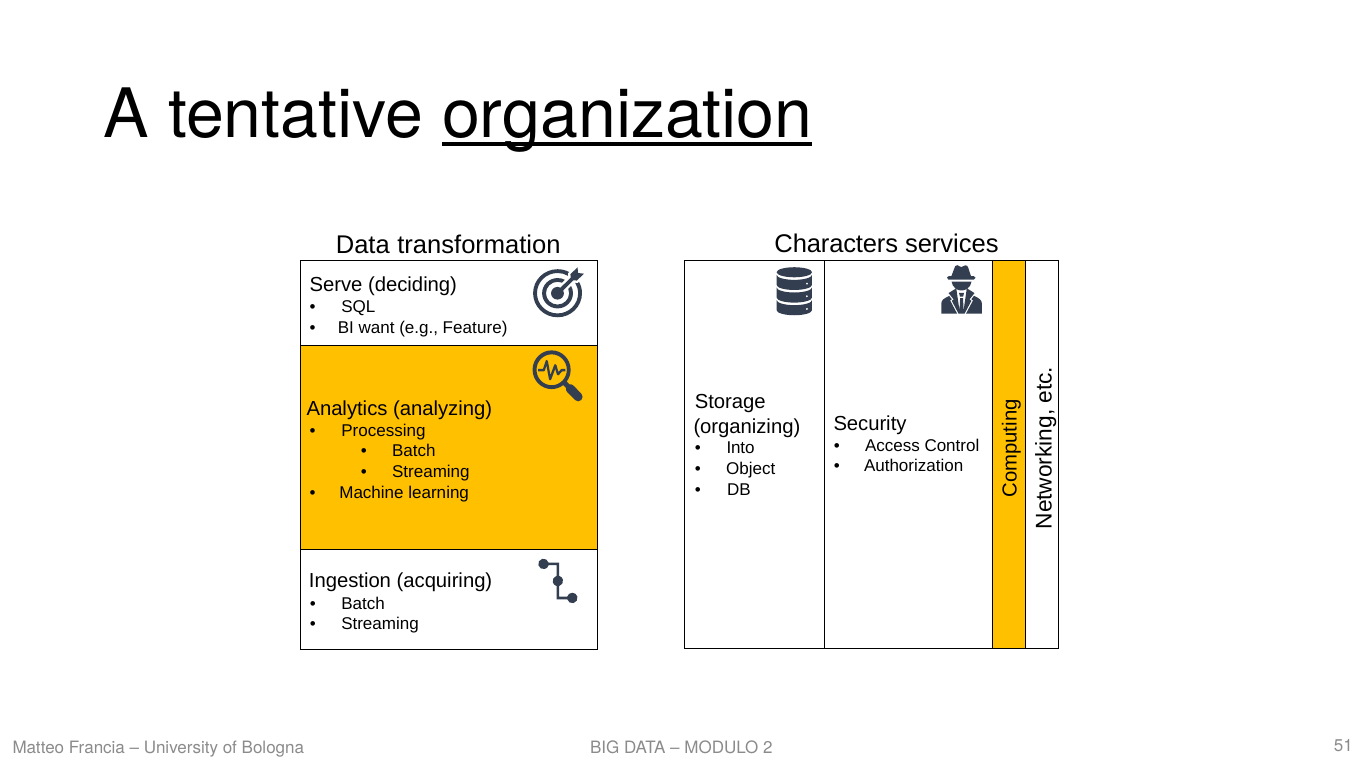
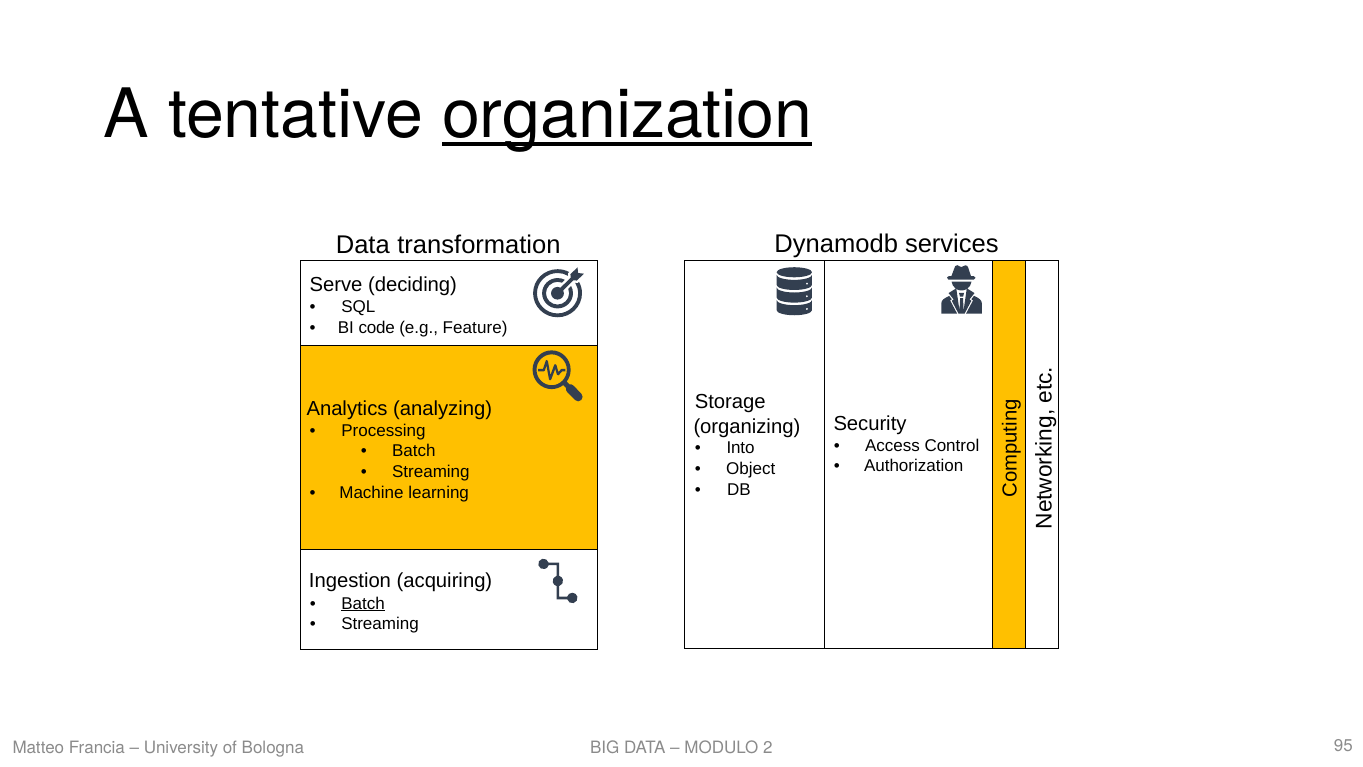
Characters: Characters -> Dynamodb (836, 244)
want: want -> code (377, 327)
Batch underline: none -> present (363, 603)
51: 51 -> 95 (1343, 745)
